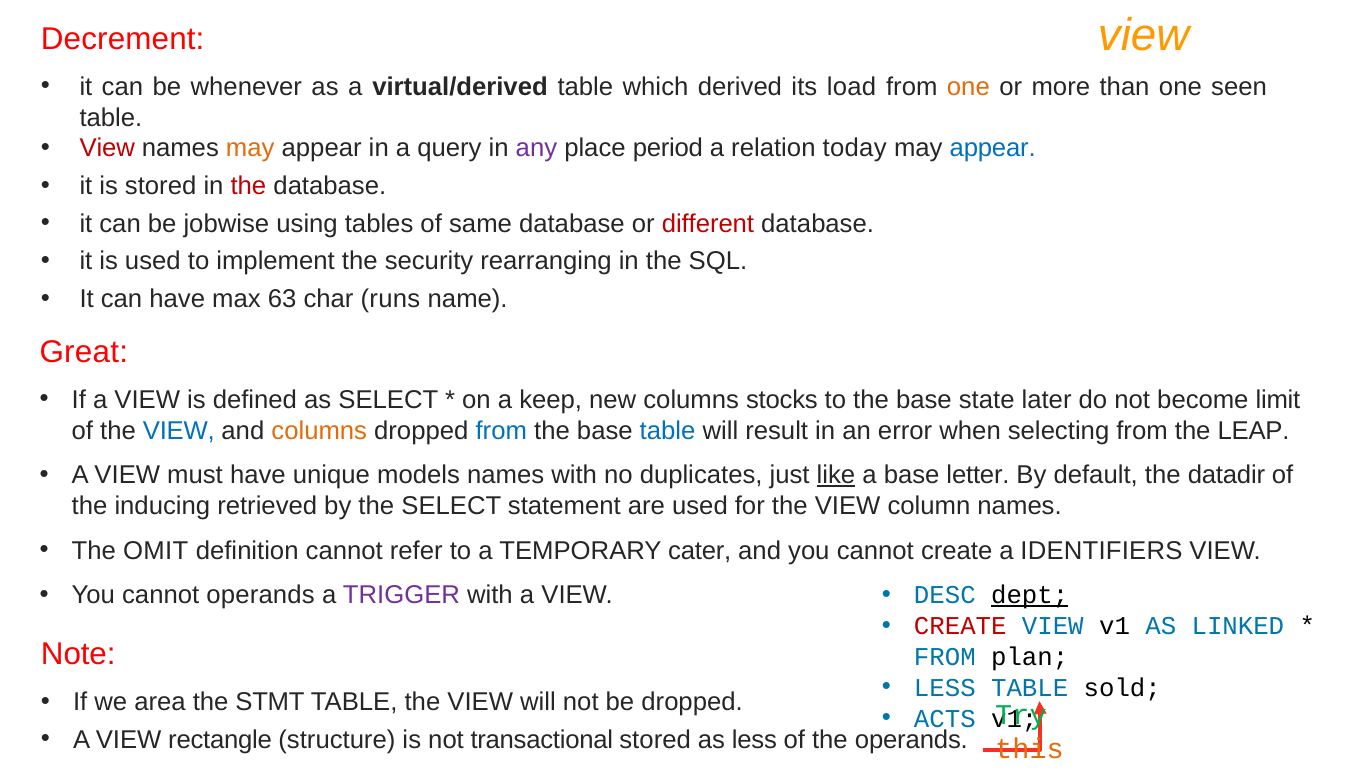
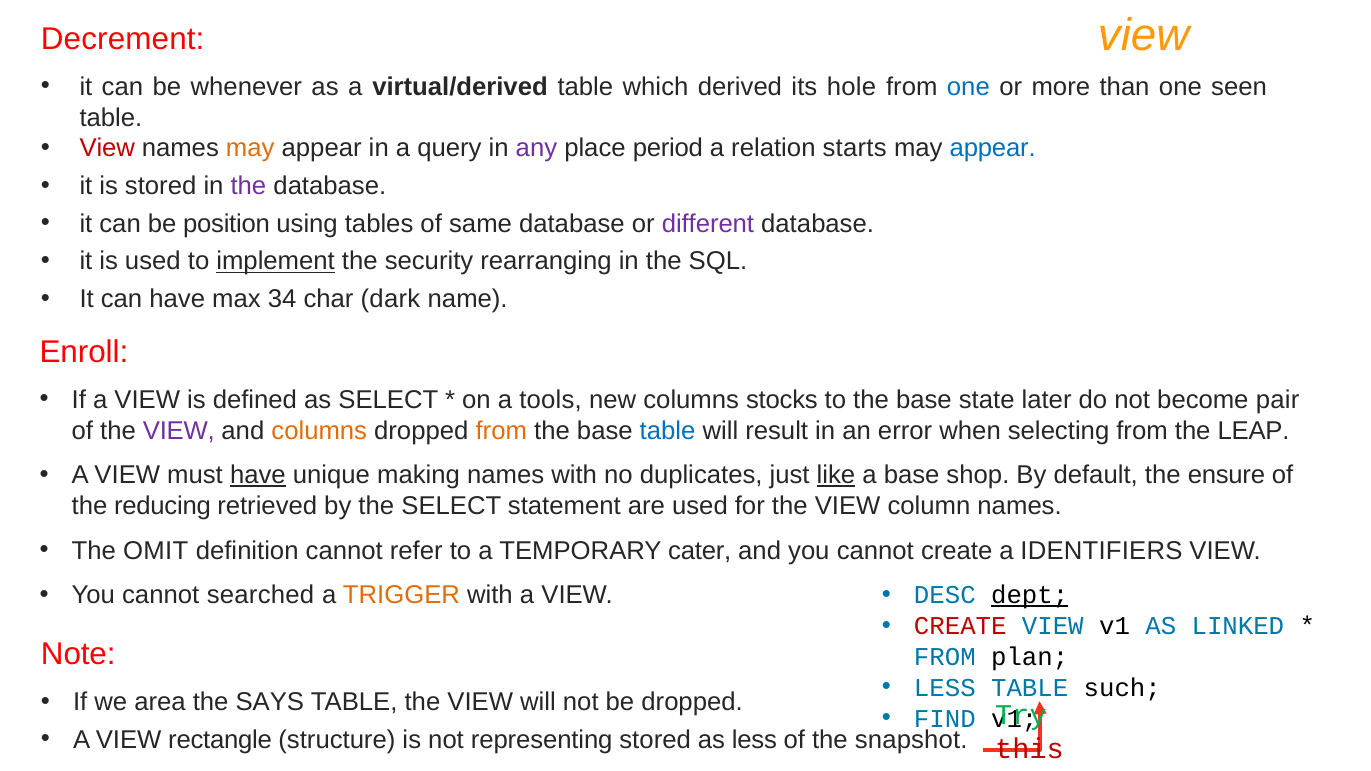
load: load -> hole (852, 87)
one colour: orange -> blue (968, 87)
today: today -> starts (855, 148)
the colour: red -> purple (248, 186)
jobwise: jobwise -> position (227, 224)
different colour: red -> purple (708, 224)
implement underline: none -> present (276, 262)
63: 63 -> 34 (282, 299)
runs: runs -> dark (390, 299)
Great: Great -> Enroll (84, 352)
keep: keep -> tools (551, 400)
limit: limit -> pair (1278, 400)
VIEW colour: blue -> purple (179, 431)
from colour: blue -> orange (501, 431)
have underline: none -> present (258, 475)
models: models -> making (419, 475)
letter: letter -> shop (978, 475)
datadir: datadir -> ensure (1226, 475)
inducing: inducing -> reducing (162, 506)
cannot operands: operands -> searched (261, 595)
TRIGGER colour: purple -> orange (401, 595)
sold: sold -> such (1122, 688)
STMT: STMT -> SAYS (270, 702)
ACTS: ACTS -> FIND (945, 719)
transactional: transactional -> representing (542, 740)
the operands: operands -> snapshot (911, 740)
this colour: orange -> red (1030, 749)
